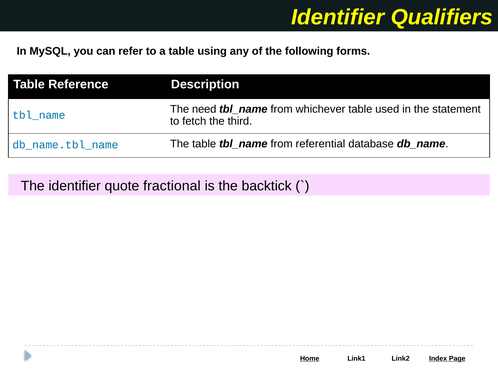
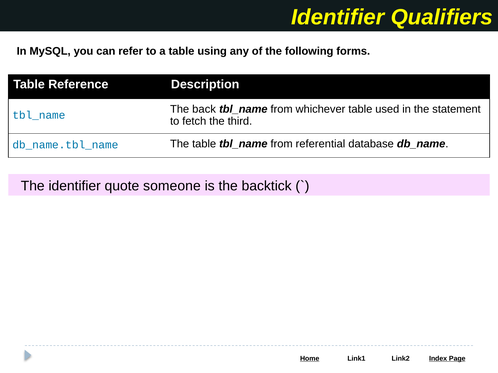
need: need -> back (204, 109)
fractional: fractional -> someone (172, 186)
